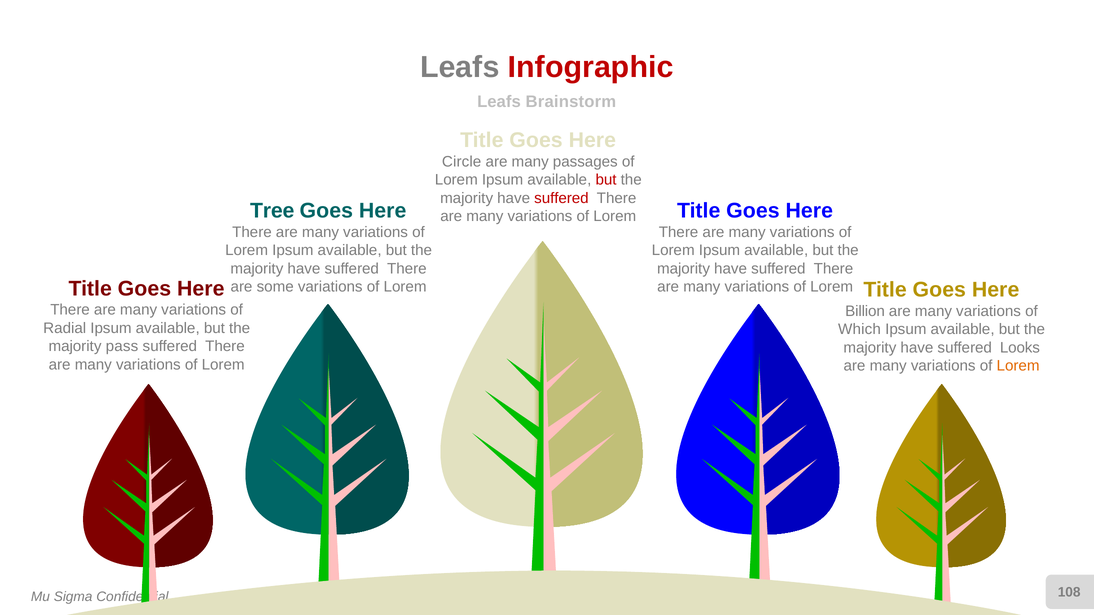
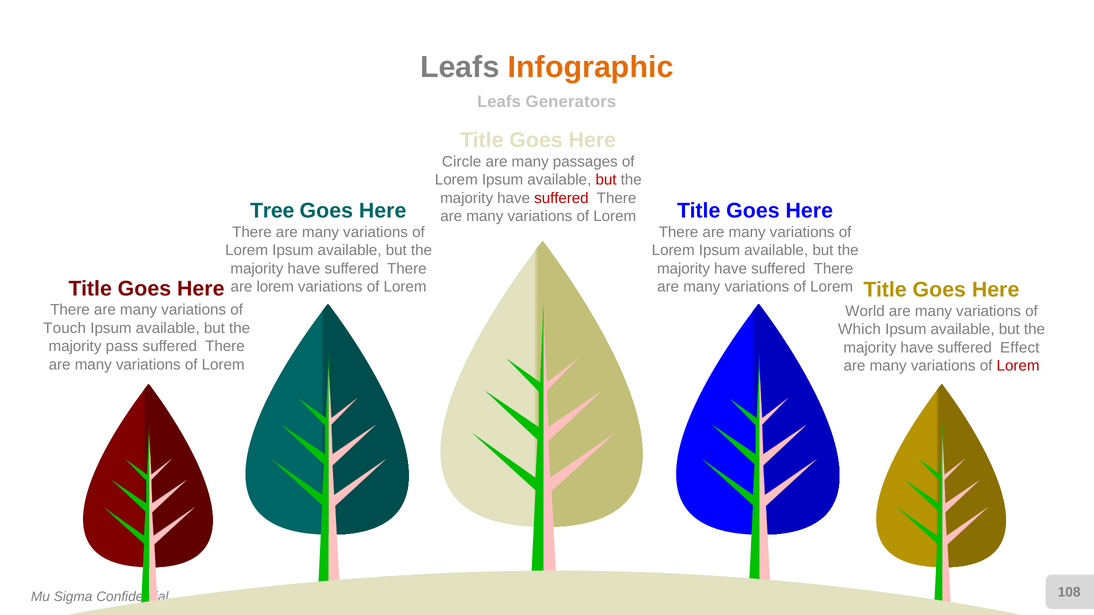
Infographic colour: red -> orange (591, 67)
Brainstorm: Brainstorm -> Generators (571, 102)
are some: some -> lorem (275, 287)
Billion: Billion -> World (865, 311)
Radial: Radial -> Touch (65, 328)
Looks: Looks -> Effect (1020, 348)
Lorem colour: orange -> red (1018, 366)
